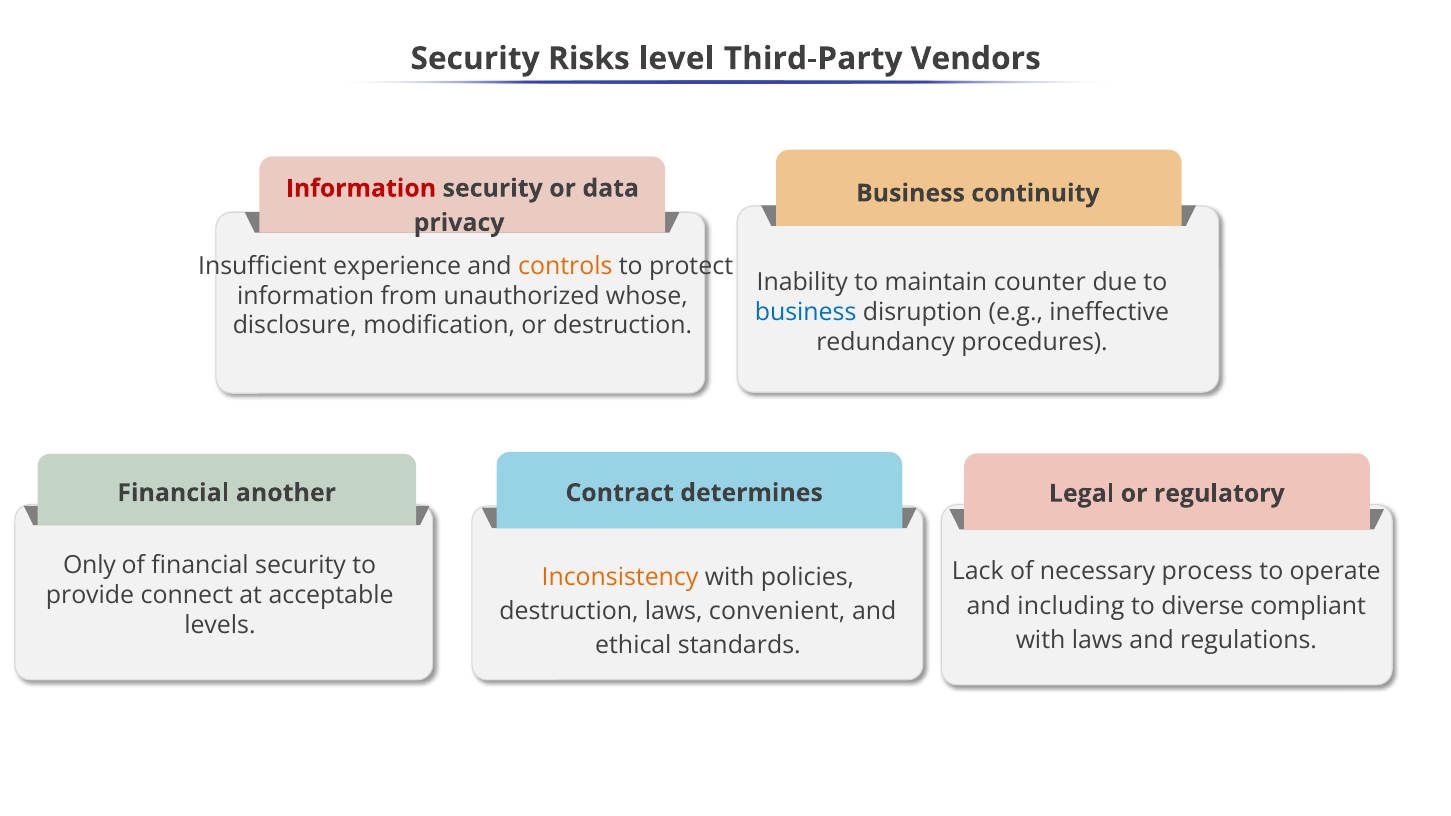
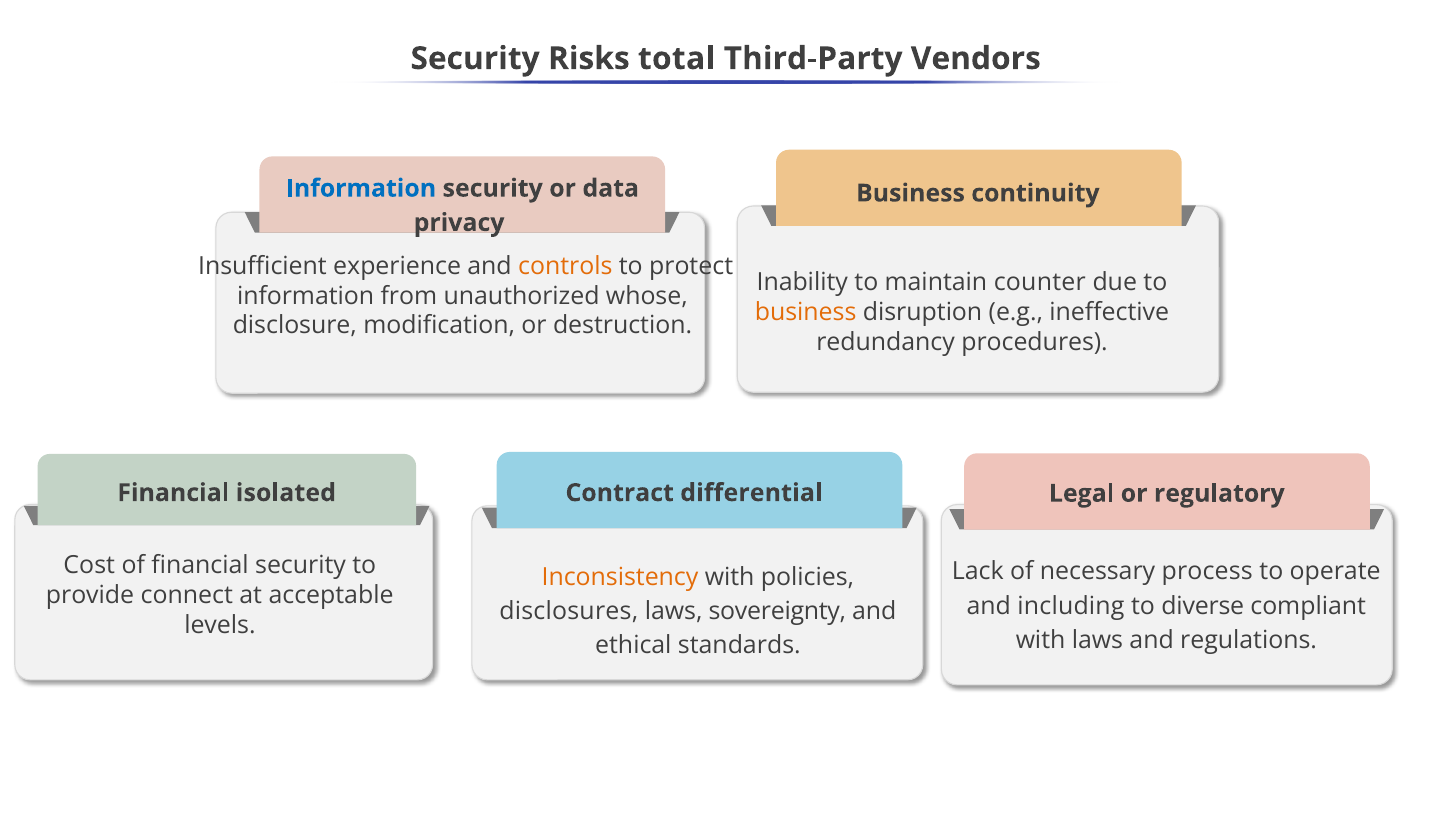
level: level -> total (677, 59)
Information colour: red -> blue (361, 188)
business colour: blue -> orange (806, 313)
another: another -> isolated (286, 493)
determines: determines -> differential (751, 493)
Only: Only -> Cost (89, 566)
destruction: destruction -> disclosures (569, 611)
convenient: convenient -> sovereignty (777, 611)
